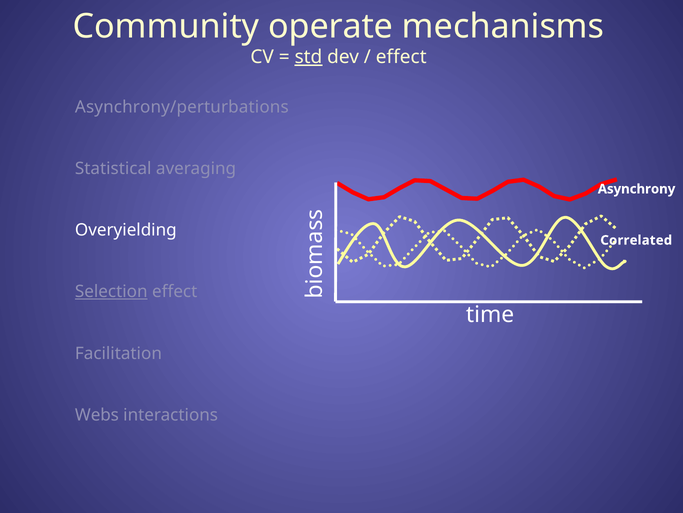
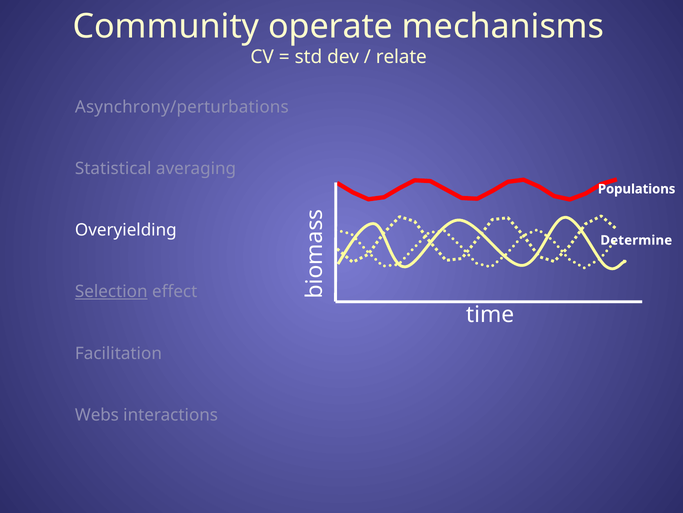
std underline: present -> none (308, 57)
effect: effect -> relate (401, 57)
Asynchrony: Asynchrony -> Populations (637, 189)
Correlated: Correlated -> Determine (636, 240)
